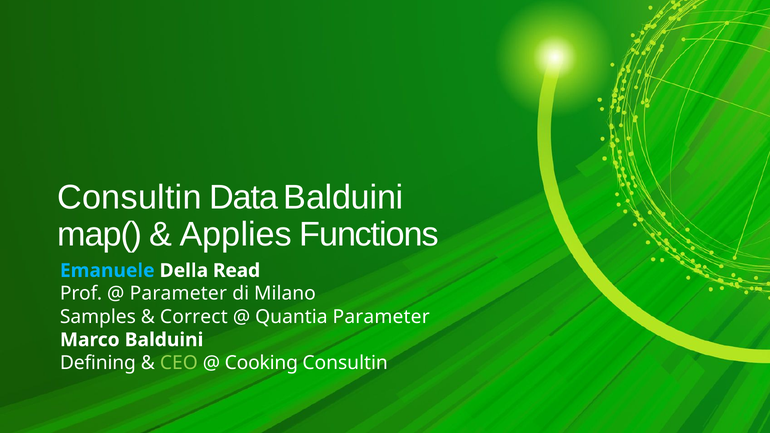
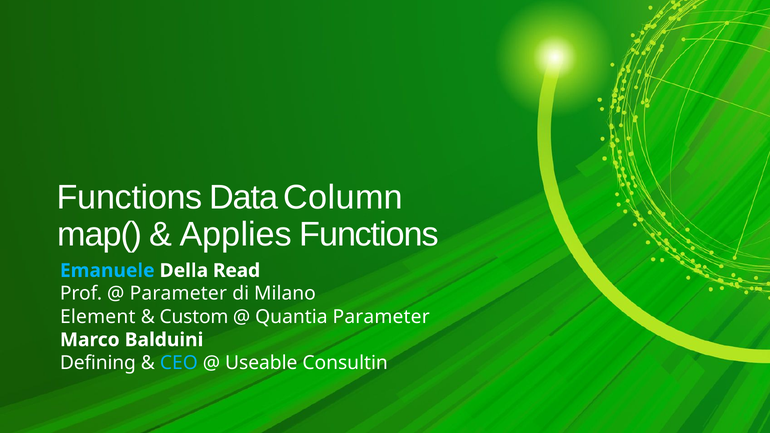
Consultin: Consultin -> Functions (130, 197)
Data Balduini: Balduini -> Column (343, 197)
Samples: Samples -> Element (98, 317)
Correct: Correct -> Custom (194, 317)
CEO colour: light green -> light blue (179, 363)
Cooking: Cooking -> Useable (261, 363)
